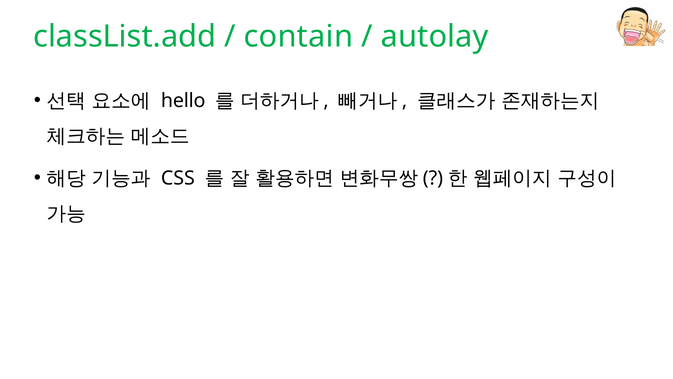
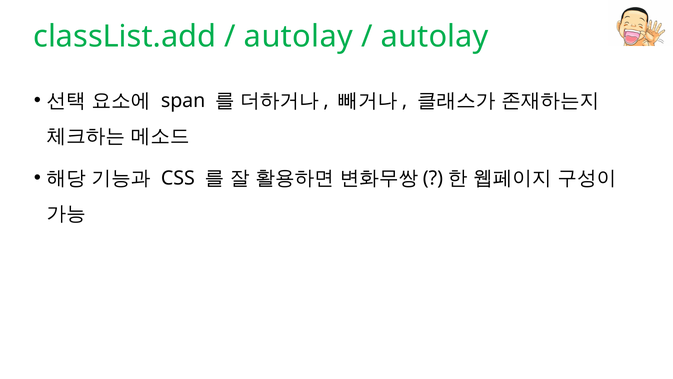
contain: contain -> autolay (298, 37)
hello: hello -> span (183, 101)
